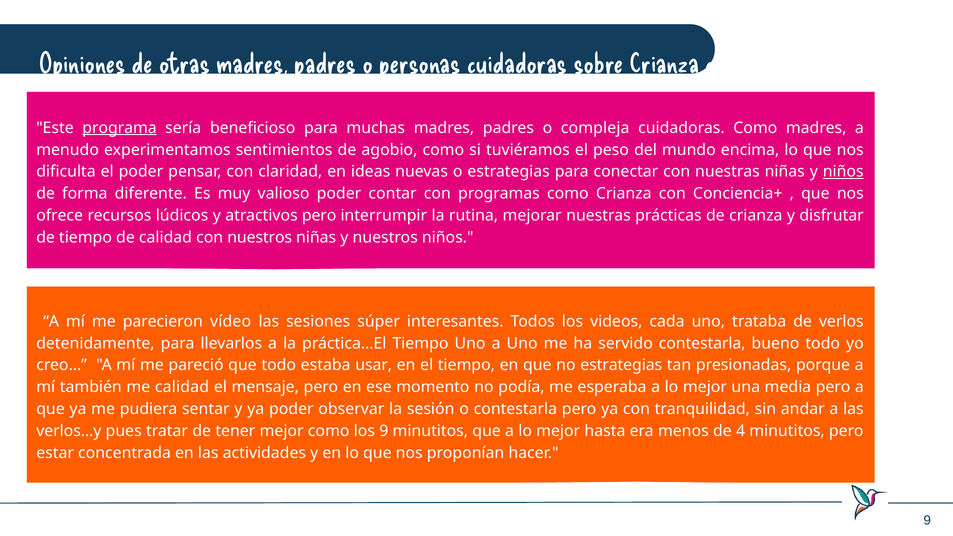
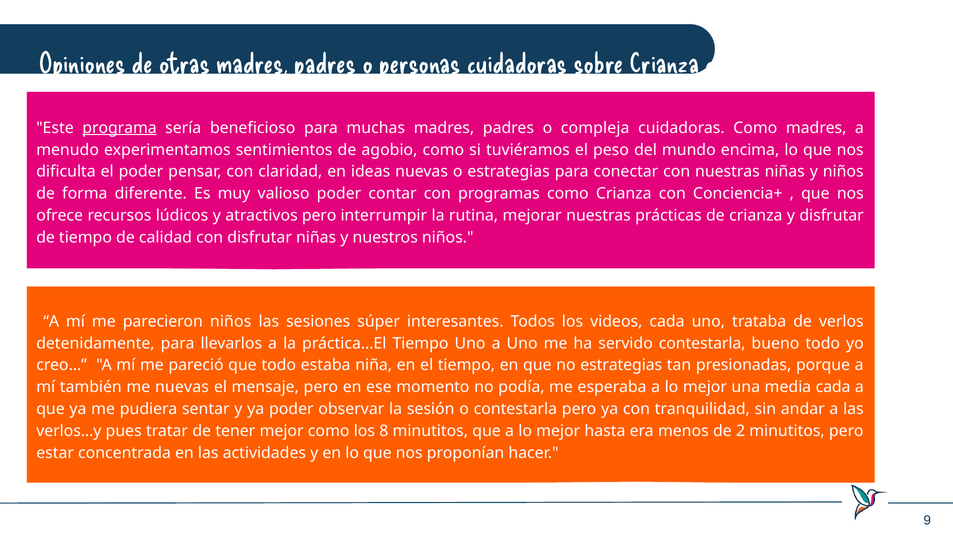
niños underline: present -> none (843, 172)
con nuestros: nuestros -> disfrutar (260, 237)
parecieron vídeo: vídeo -> niños (231, 321)
usar: usar -> niña (374, 365)
me calidad: calidad -> nuevas (182, 387)
media pero: pero -> cada (833, 387)
los 9: 9 -> 8 (384, 431)
4: 4 -> 2 (741, 431)
